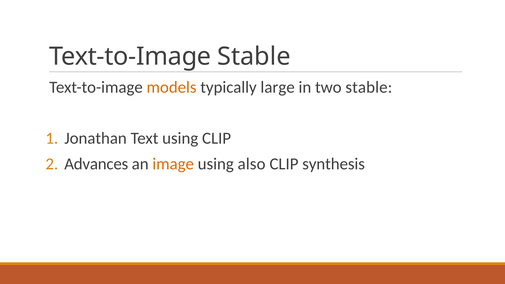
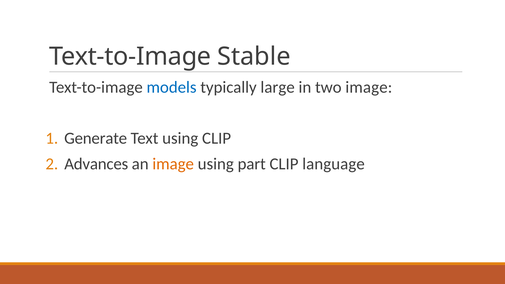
models colour: orange -> blue (172, 87)
two stable: stable -> image (369, 87)
Jonathan: Jonathan -> Generate (96, 138)
also: also -> part (252, 164)
synthesis: synthesis -> language (334, 164)
